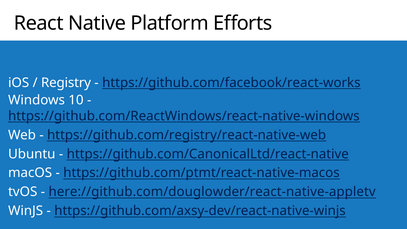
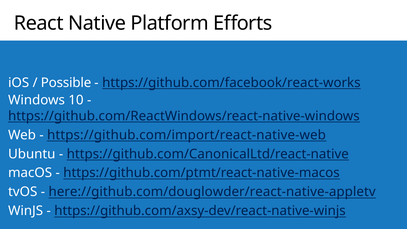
Registry: Registry -> Possible (66, 83)
https://github.com/registry/react-native-web: https://github.com/registry/react-native-web -> https://github.com/import/react-native-web (187, 135)
